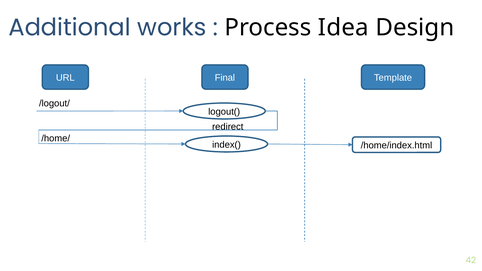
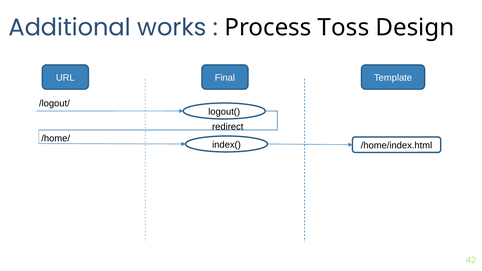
Idea: Idea -> Toss (343, 28)
